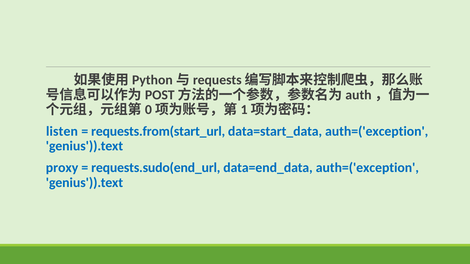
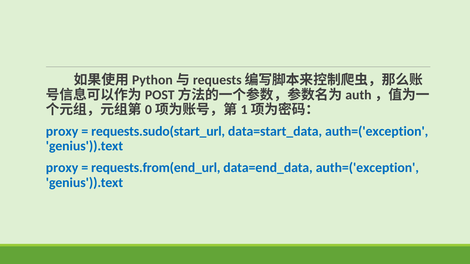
listen: listen -> proxy (62, 132)
requests.from(start_url: requests.from(start_url -> requests.sudo(start_url (158, 132)
requests.sudo(end_url: requests.sudo(end_url -> requests.from(end_url (156, 168)
